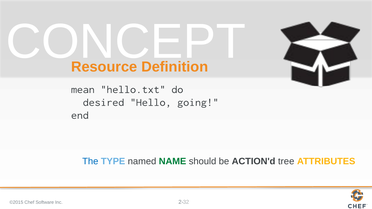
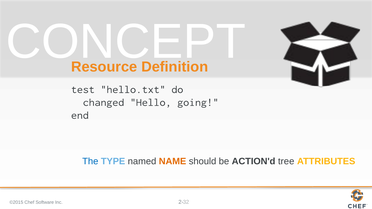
mean: mean -> test (83, 90)
desired: desired -> changed (104, 102)
NAME colour: green -> orange (173, 161)
